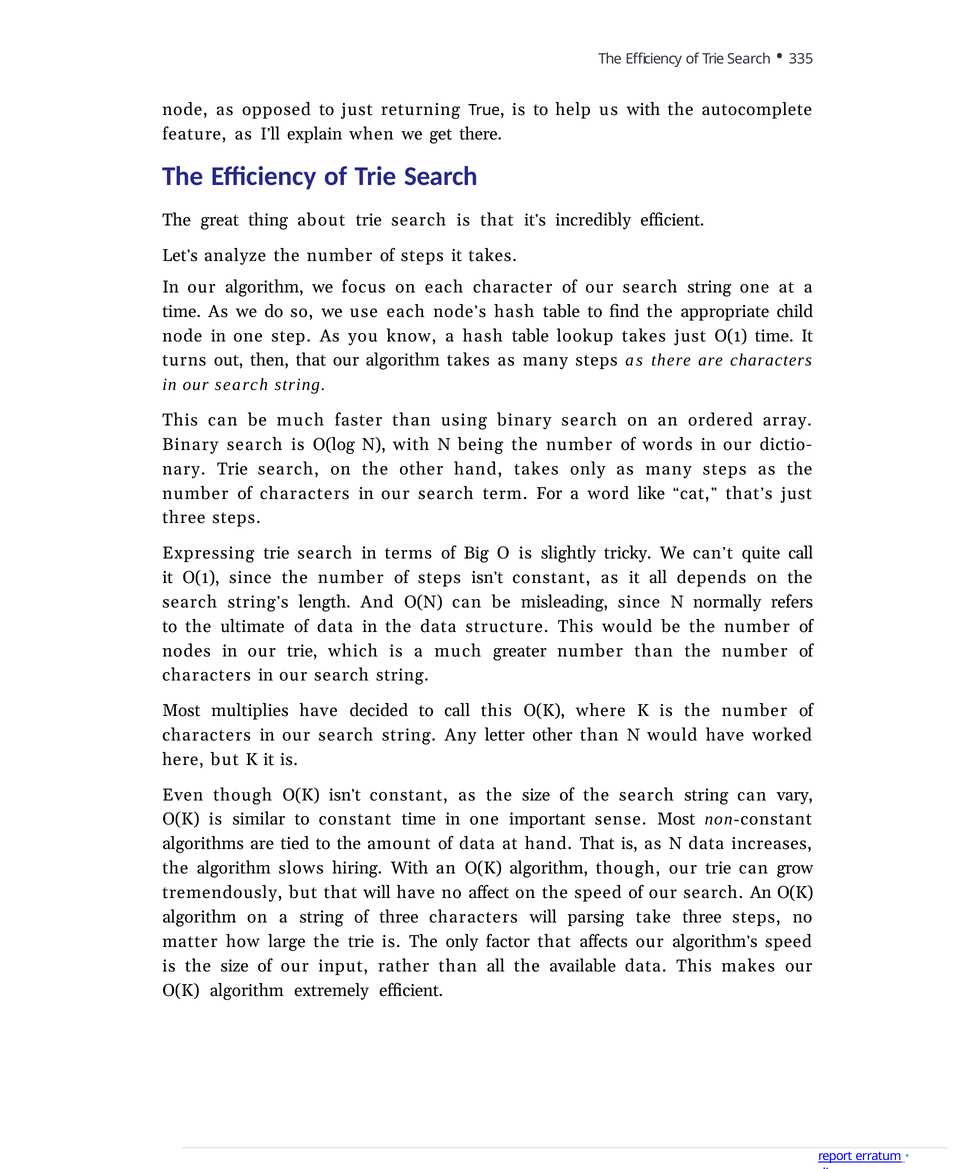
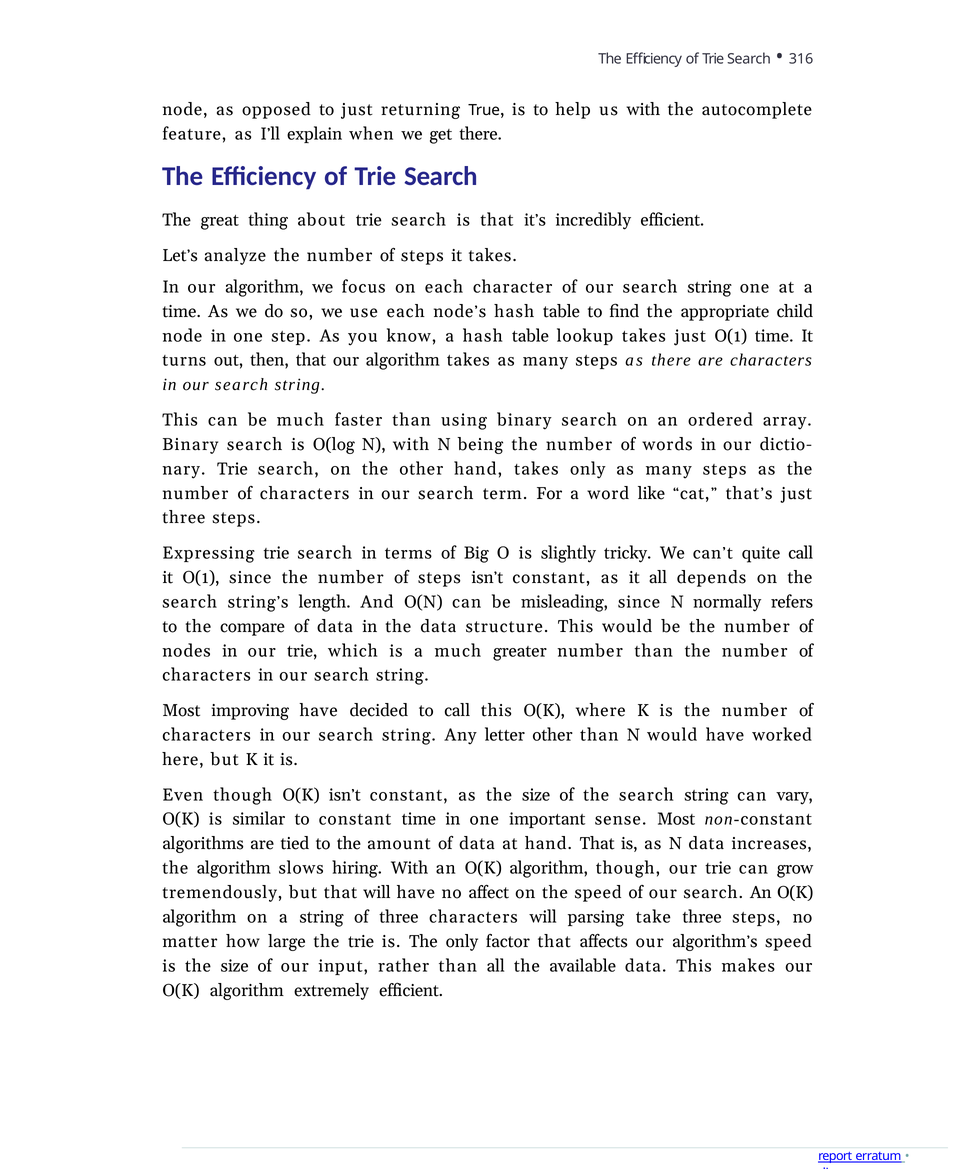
335: 335 -> 316 (801, 59)
ultimate: ultimate -> compare (253, 626)
multiplies: multiplies -> improving (250, 711)
